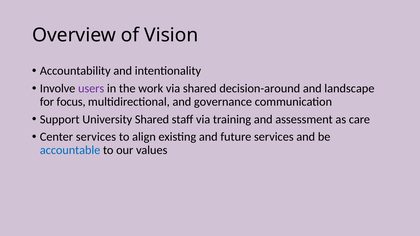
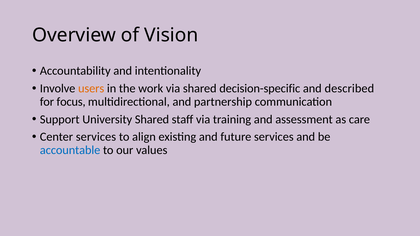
users colour: purple -> orange (91, 89)
decision-around: decision-around -> decision-specific (260, 89)
landscape: landscape -> described (349, 89)
governance: governance -> partnership (223, 102)
